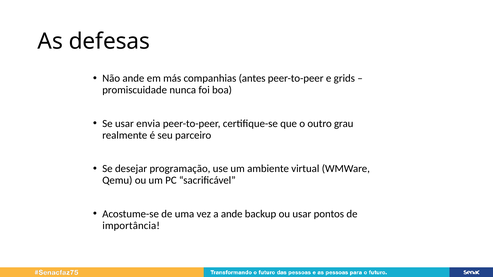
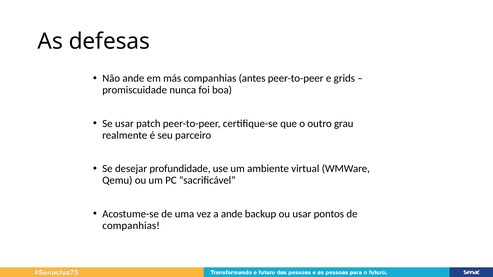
envia: envia -> patch (148, 124)
programação: programação -> profundidade (180, 169)
importância: importância -> companhias (131, 226)
